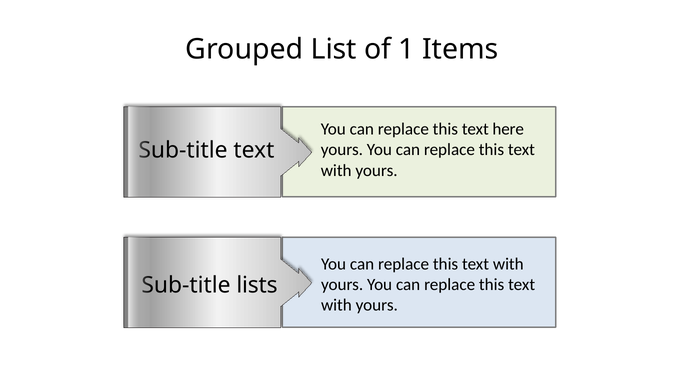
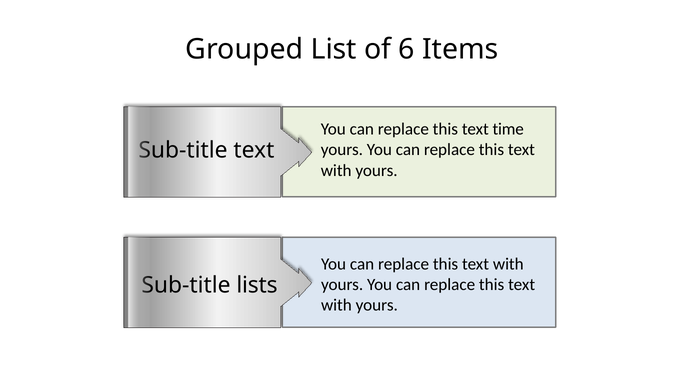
1: 1 -> 6 (407, 49)
here: here -> time (508, 129)
